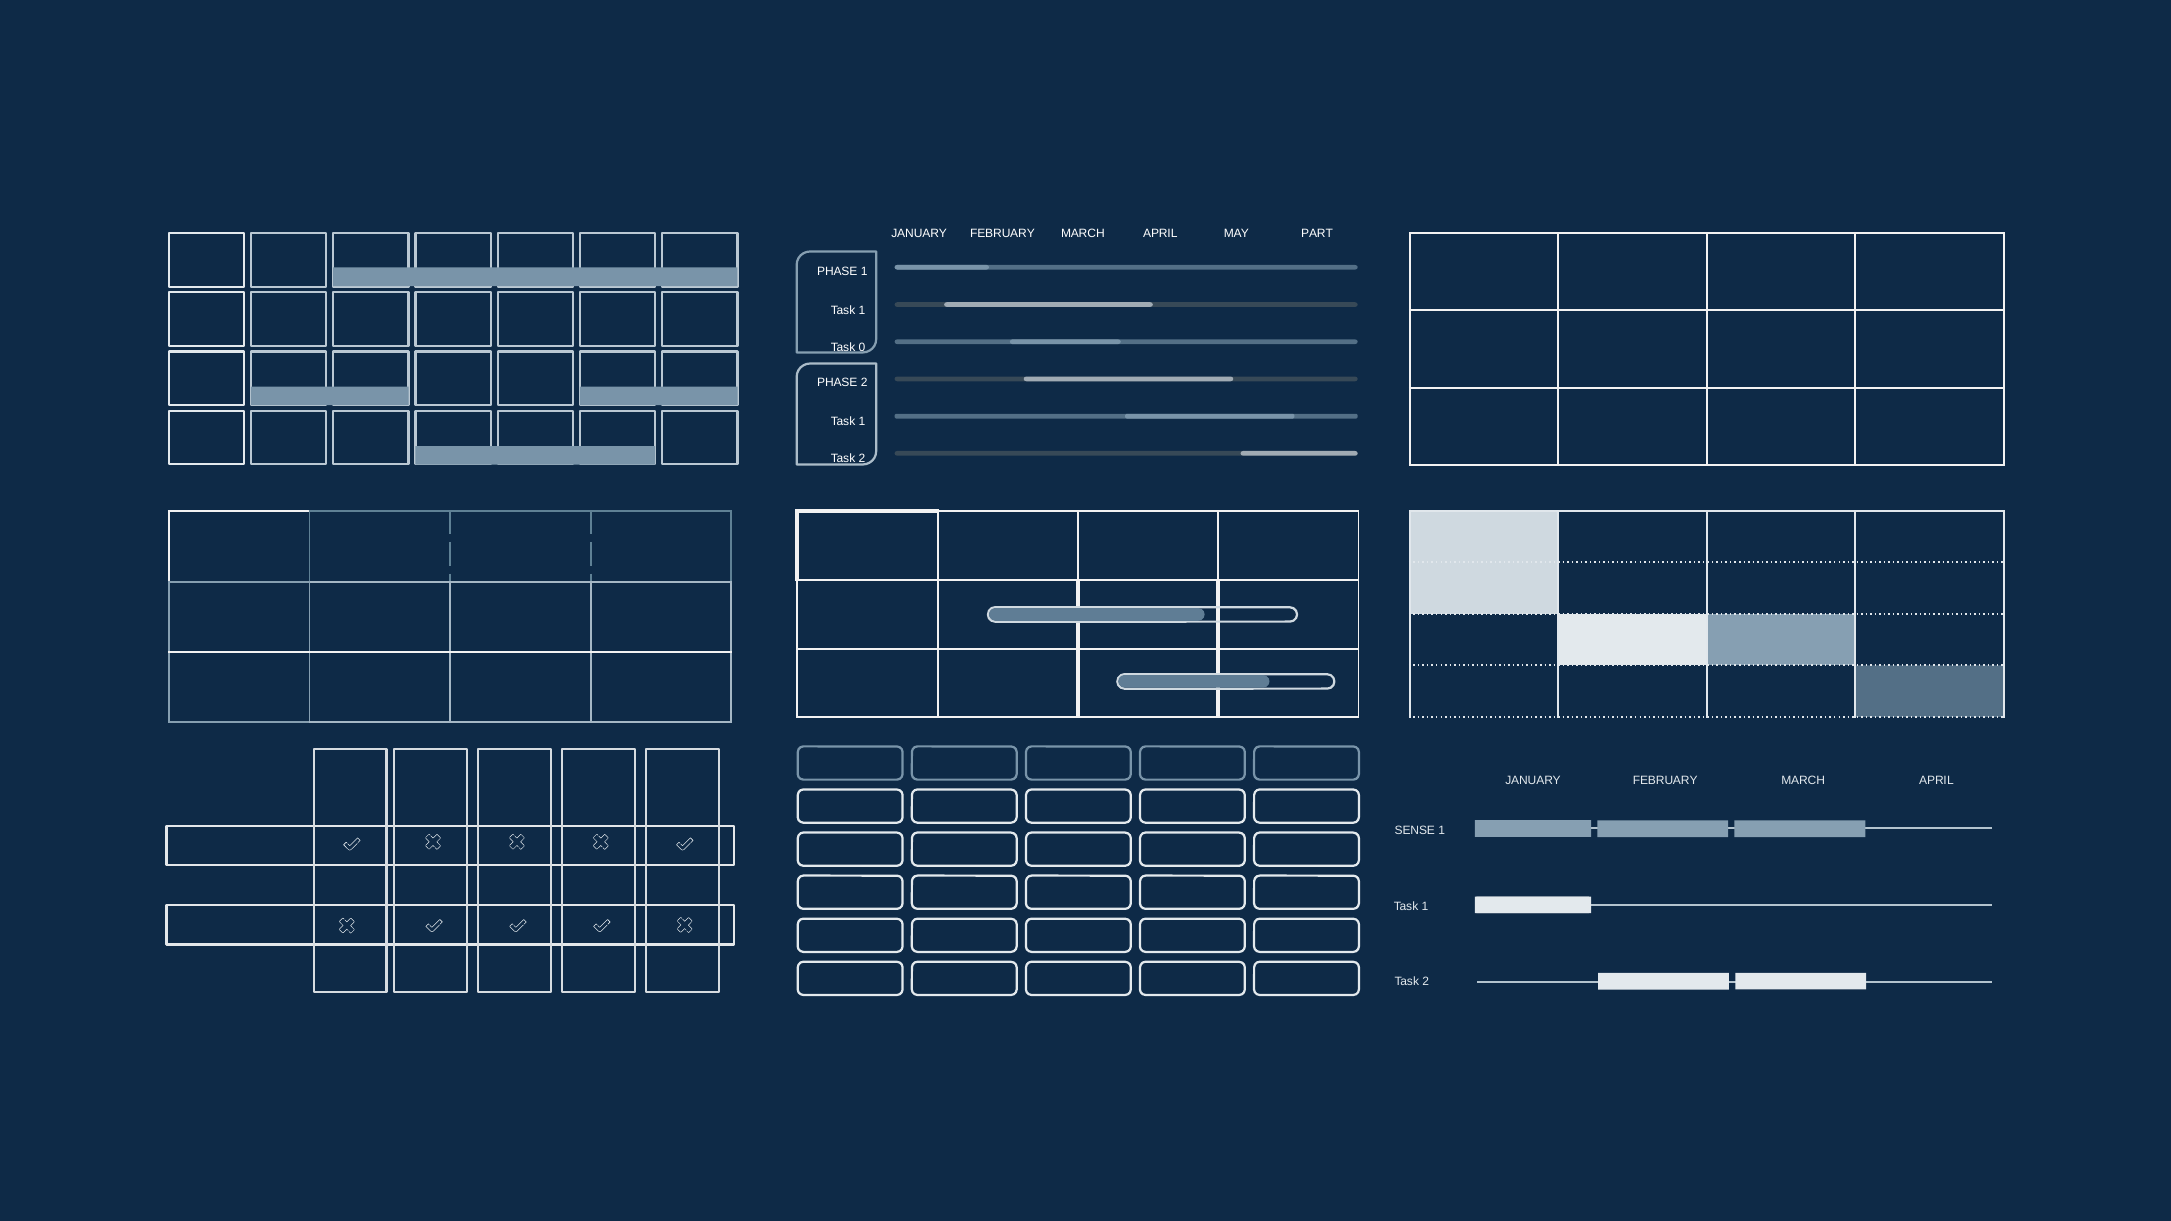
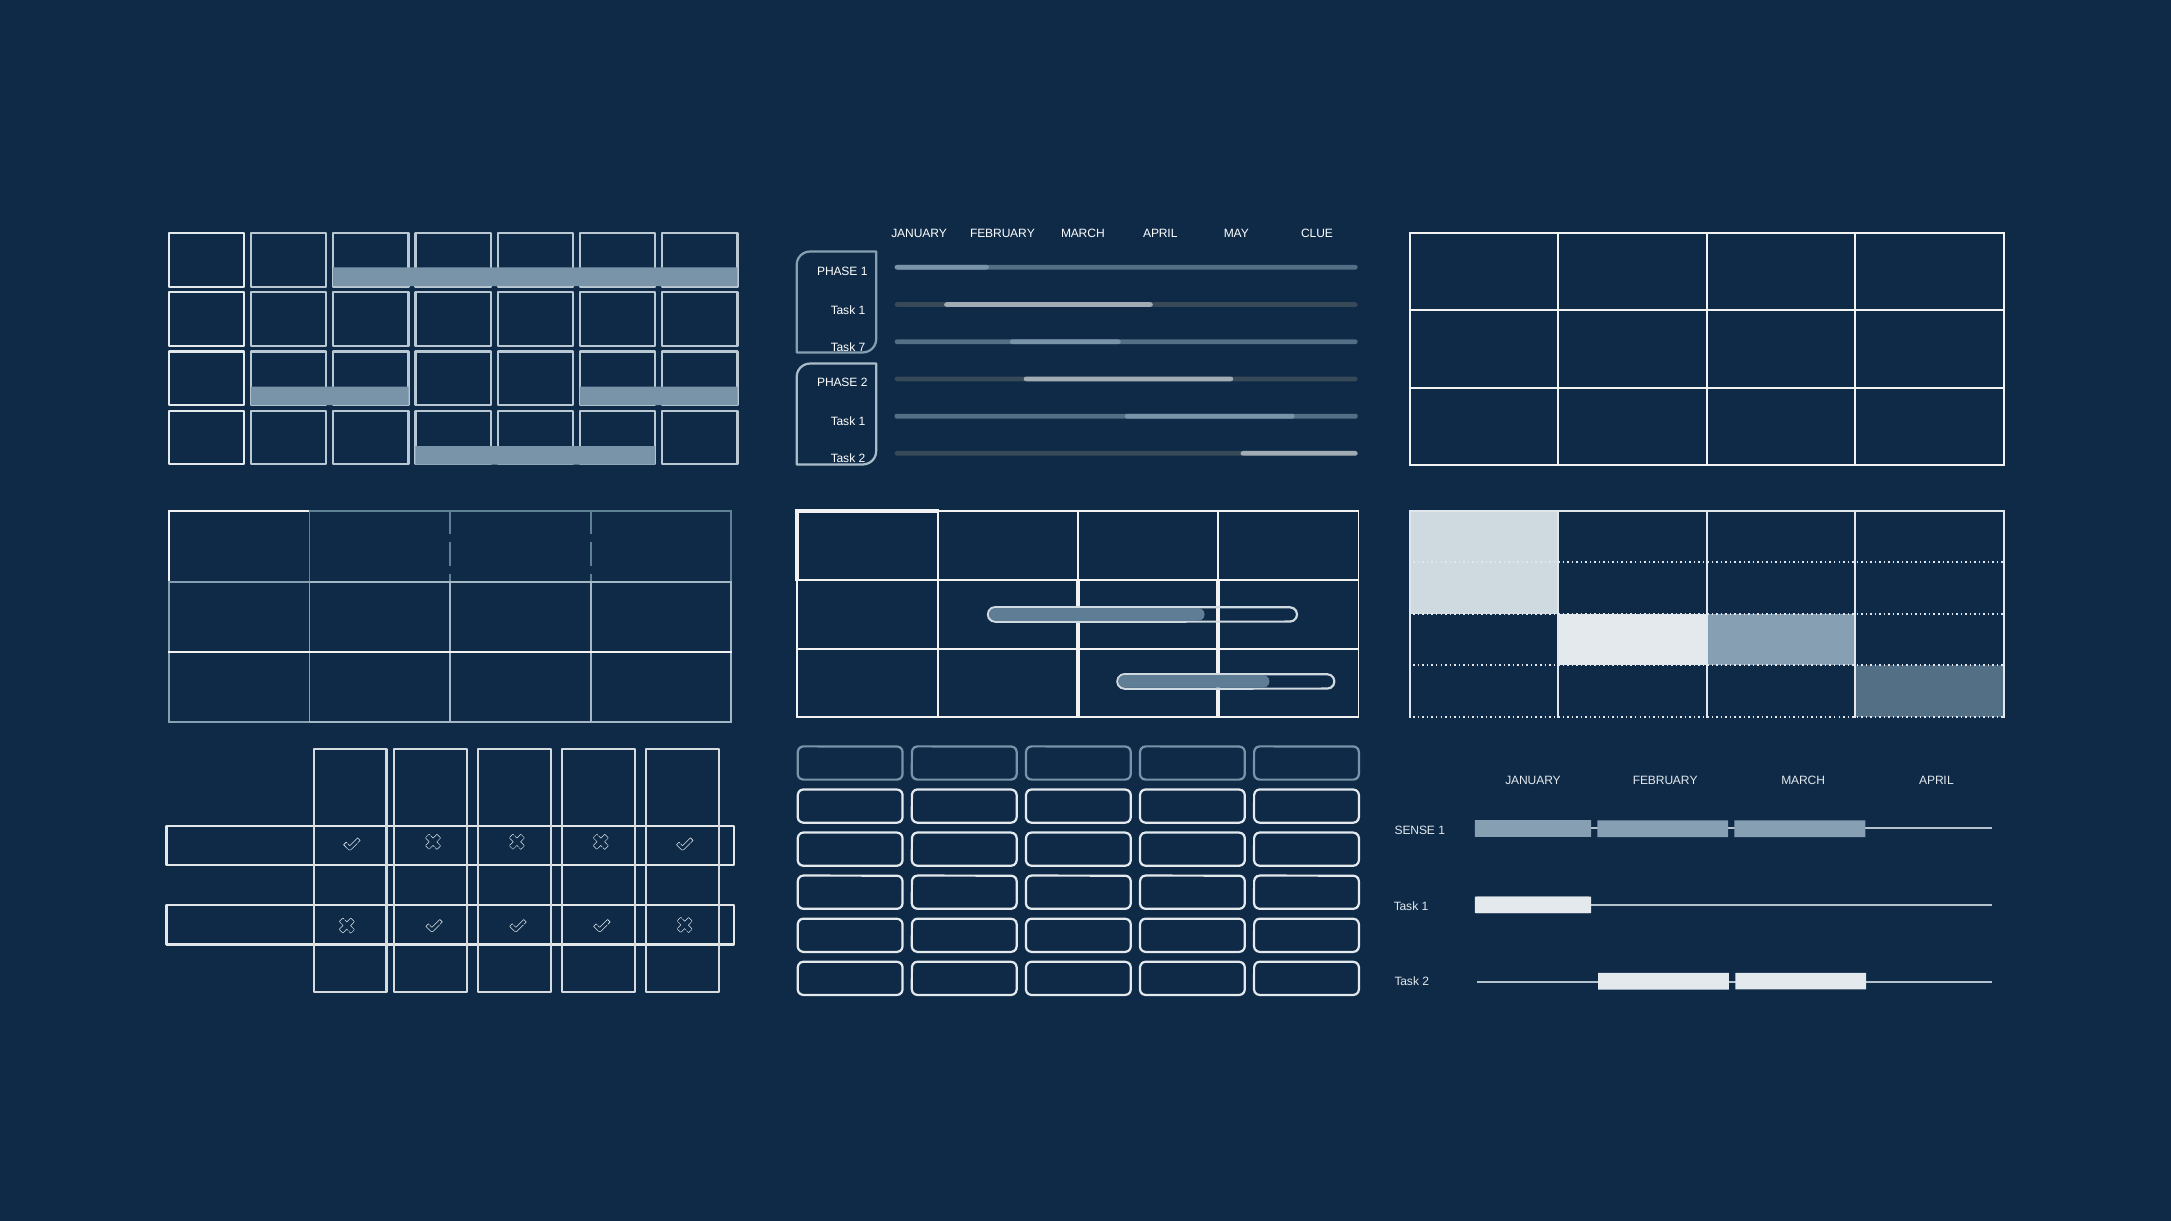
PART: PART -> CLUE (1317, 234)
0: 0 -> 7 (862, 347)
